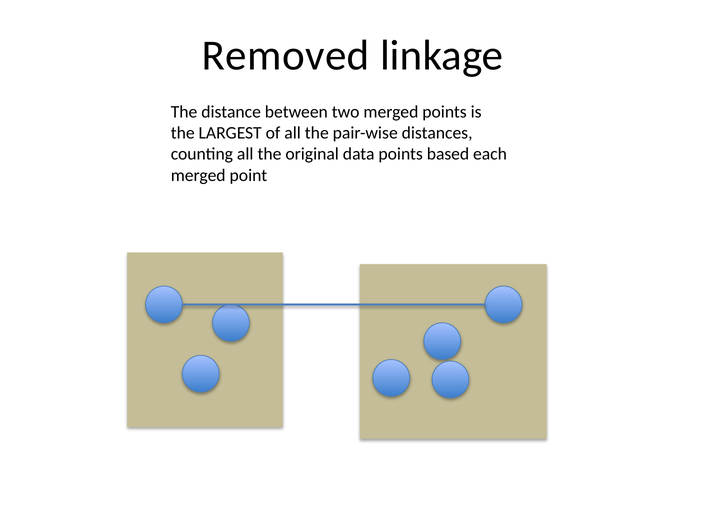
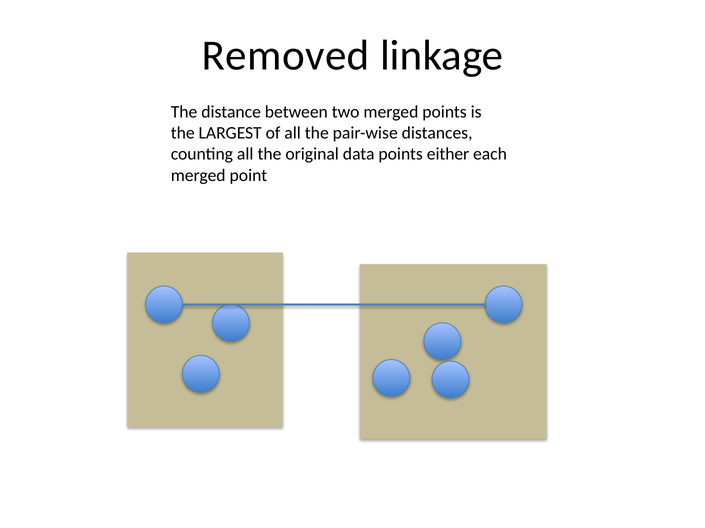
based: based -> either (448, 154)
